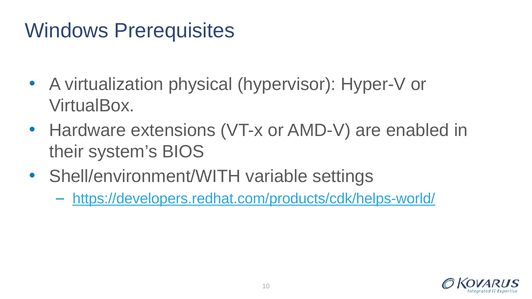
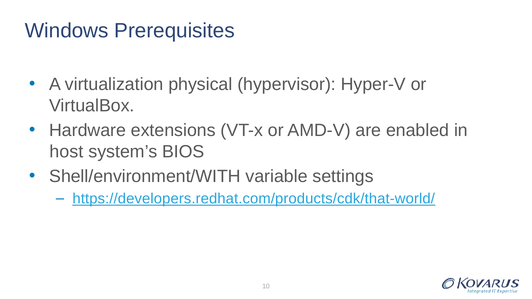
their: their -> host (66, 152)
https://developers.redhat.com/products/cdk/helps-world/: https://developers.redhat.com/products/cdk/helps-world/ -> https://developers.redhat.com/products/cdk/that-world/ (254, 199)
